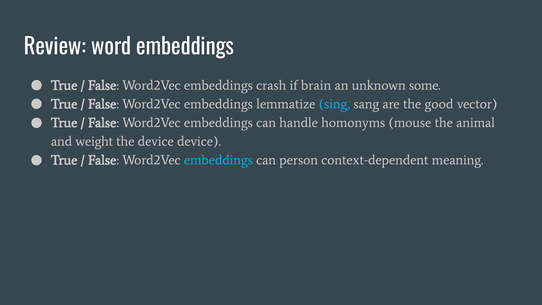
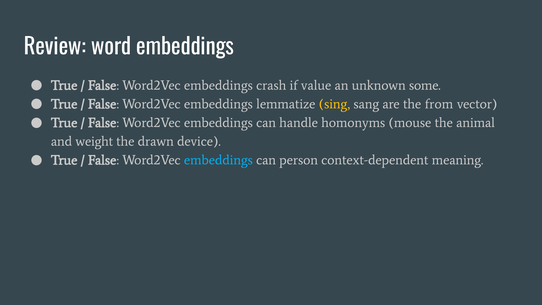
brain: brain -> value (316, 85)
sing colour: light blue -> yellow (334, 104)
good: good -> from (439, 104)
the device: device -> drawn (156, 141)
